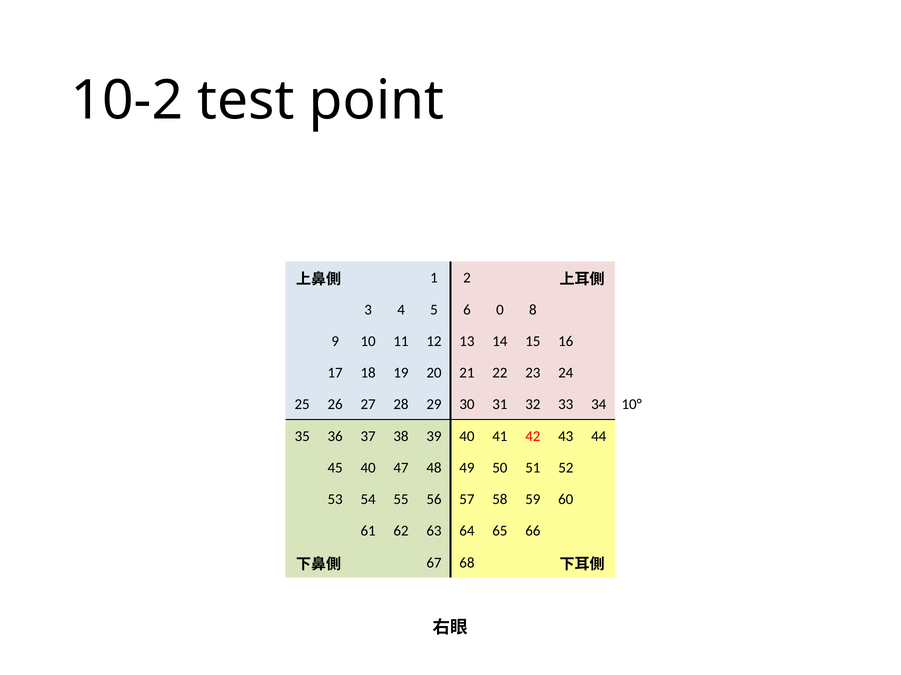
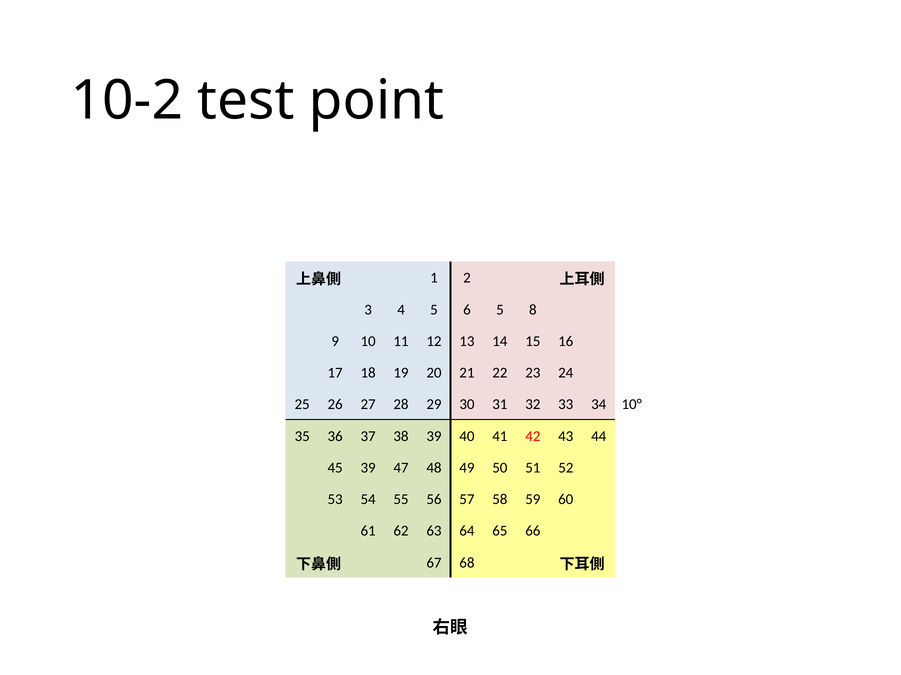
6 0: 0 -> 5 (500, 310)
45 40: 40 -> 39 (368, 468)
